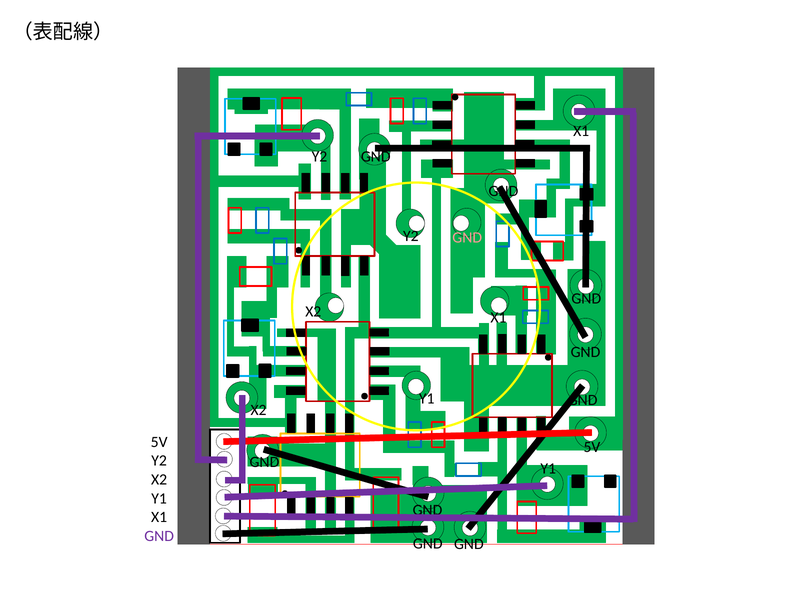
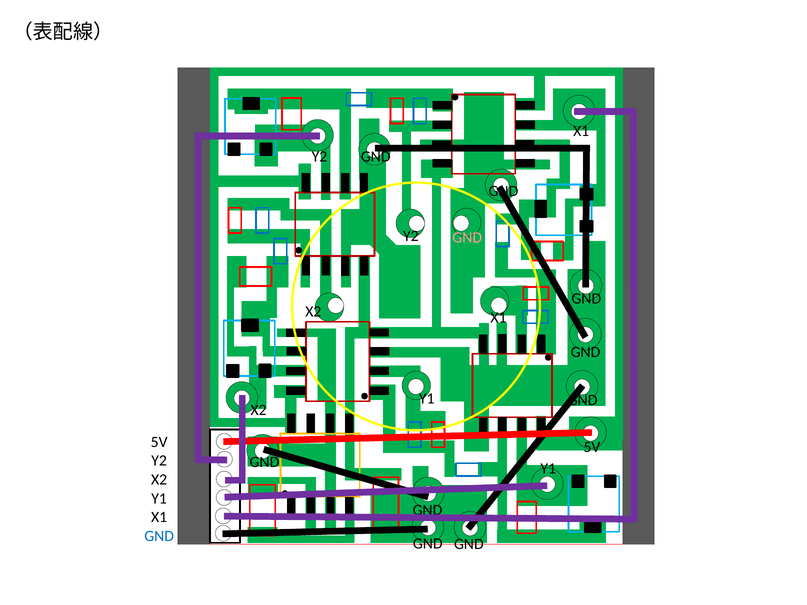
GND colour: purple -> blue (159, 536)
